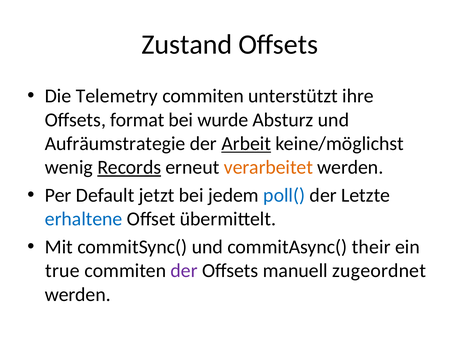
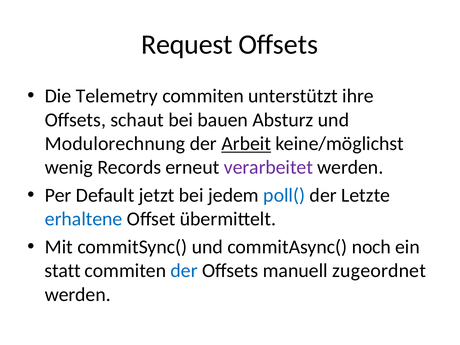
Zustand: Zustand -> Request (187, 45)
format: format -> schaut (137, 120)
wurde: wurde -> bauen (223, 120)
Aufräumstrategie: Aufräumstrategie -> Modulorechnung (115, 144)
Records underline: present -> none (129, 167)
verarbeitet colour: orange -> purple (268, 167)
their: their -> noch (371, 247)
true: true -> statt (63, 271)
der colour: purple -> blue (184, 271)
